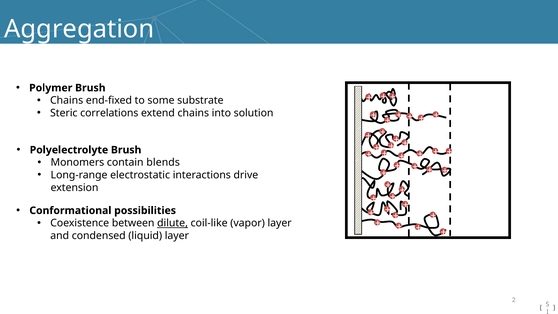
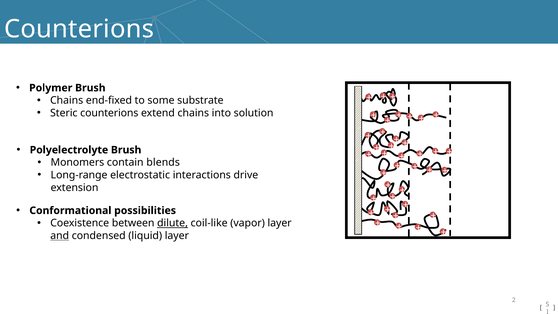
Aggregation: Aggregation -> Counterions (79, 29)
Steric correlations: correlations -> counterions (109, 113)
and underline: none -> present (60, 236)
